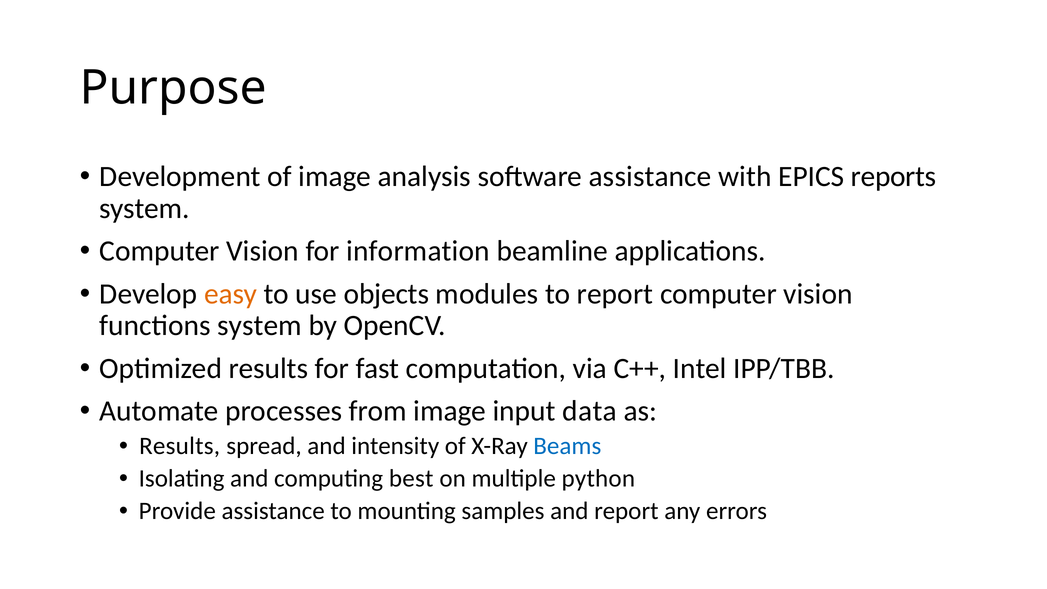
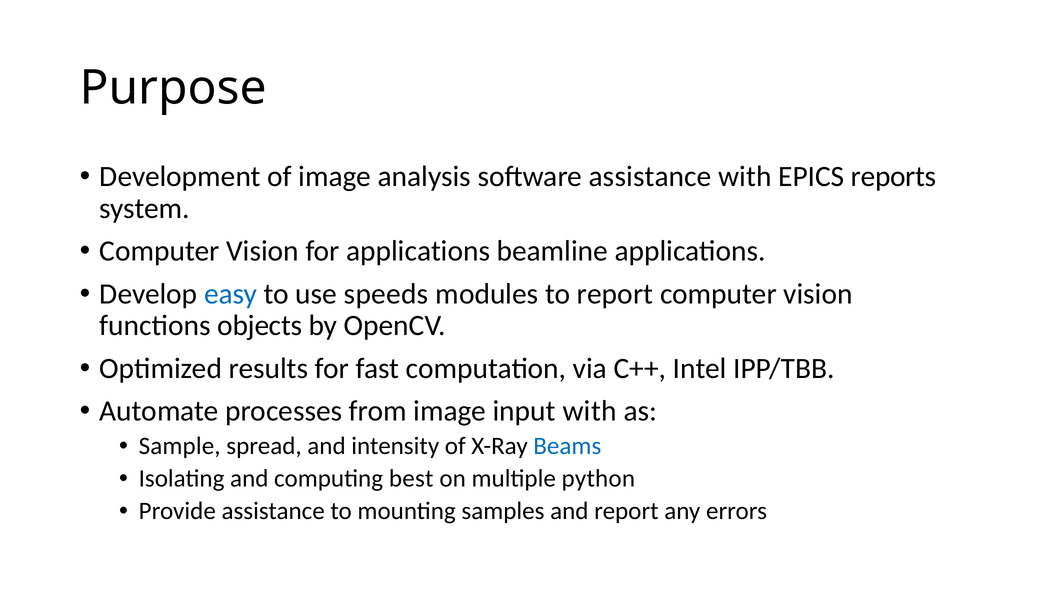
for information: information -> applications (418, 251)
easy colour: orange -> blue (231, 294)
objects: objects -> speeds (386, 294)
functions system: system -> objects (260, 326)
input data: data -> with (590, 411)
Results: Results -> Sample (180, 446)
